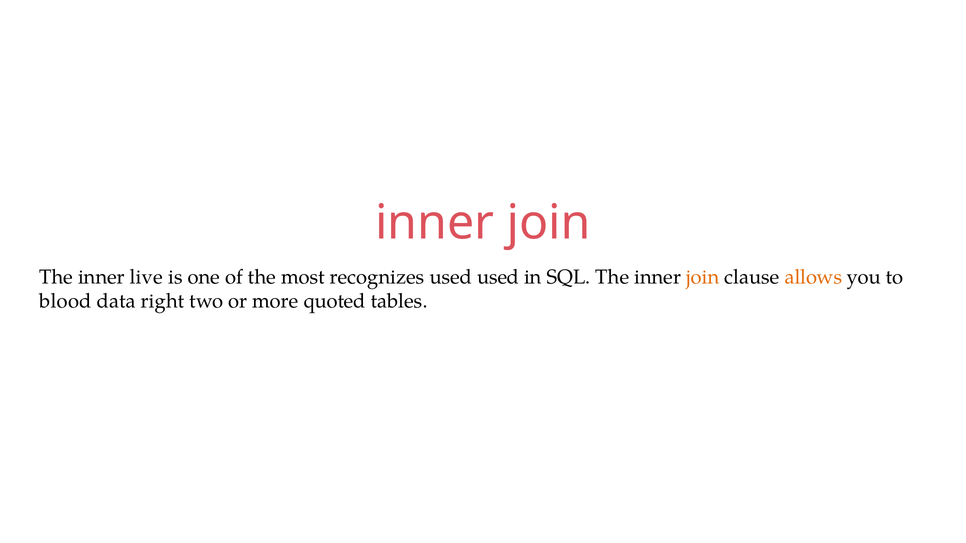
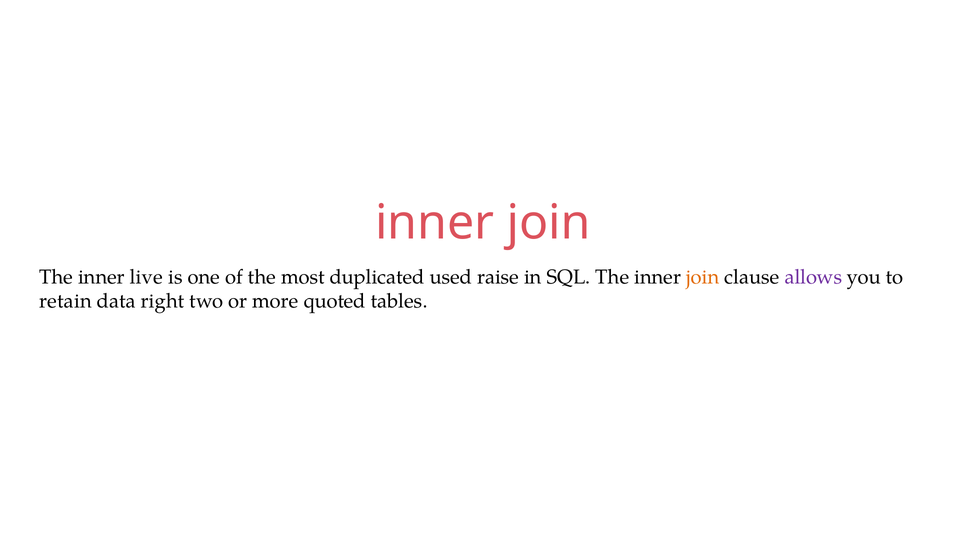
recognizes: recognizes -> duplicated (377, 277)
used used: used -> raise (498, 277)
allows colour: orange -> purple (813, 277)
blood: blood -> retain (66, 301)
